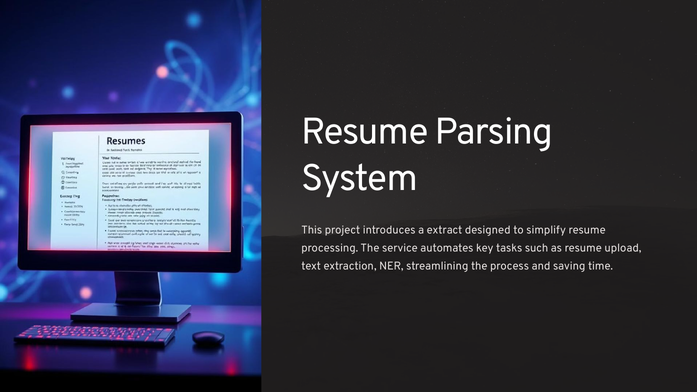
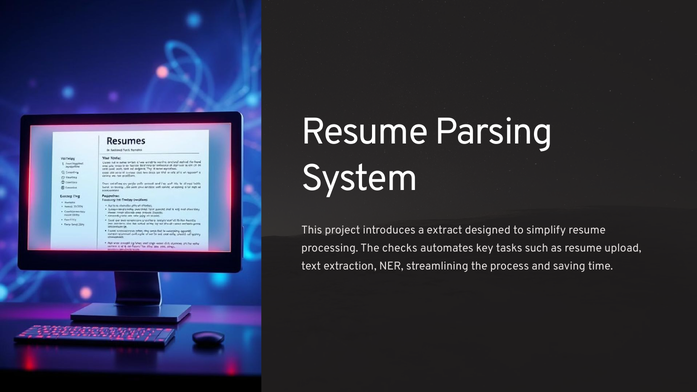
service: service -> checks (400, 248)
